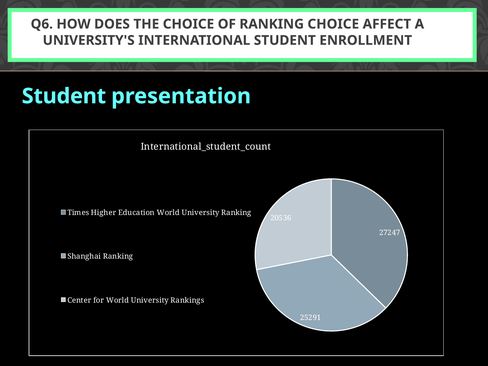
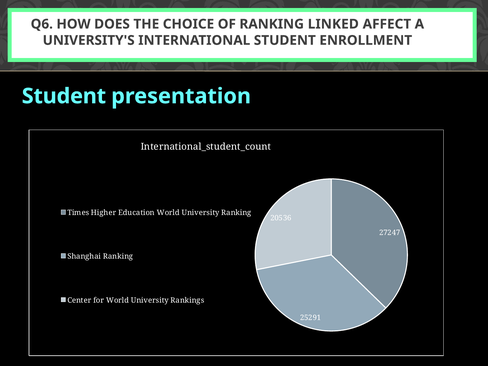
RANKING CHOICE: CHOICE -> LINKED (333, 24)
